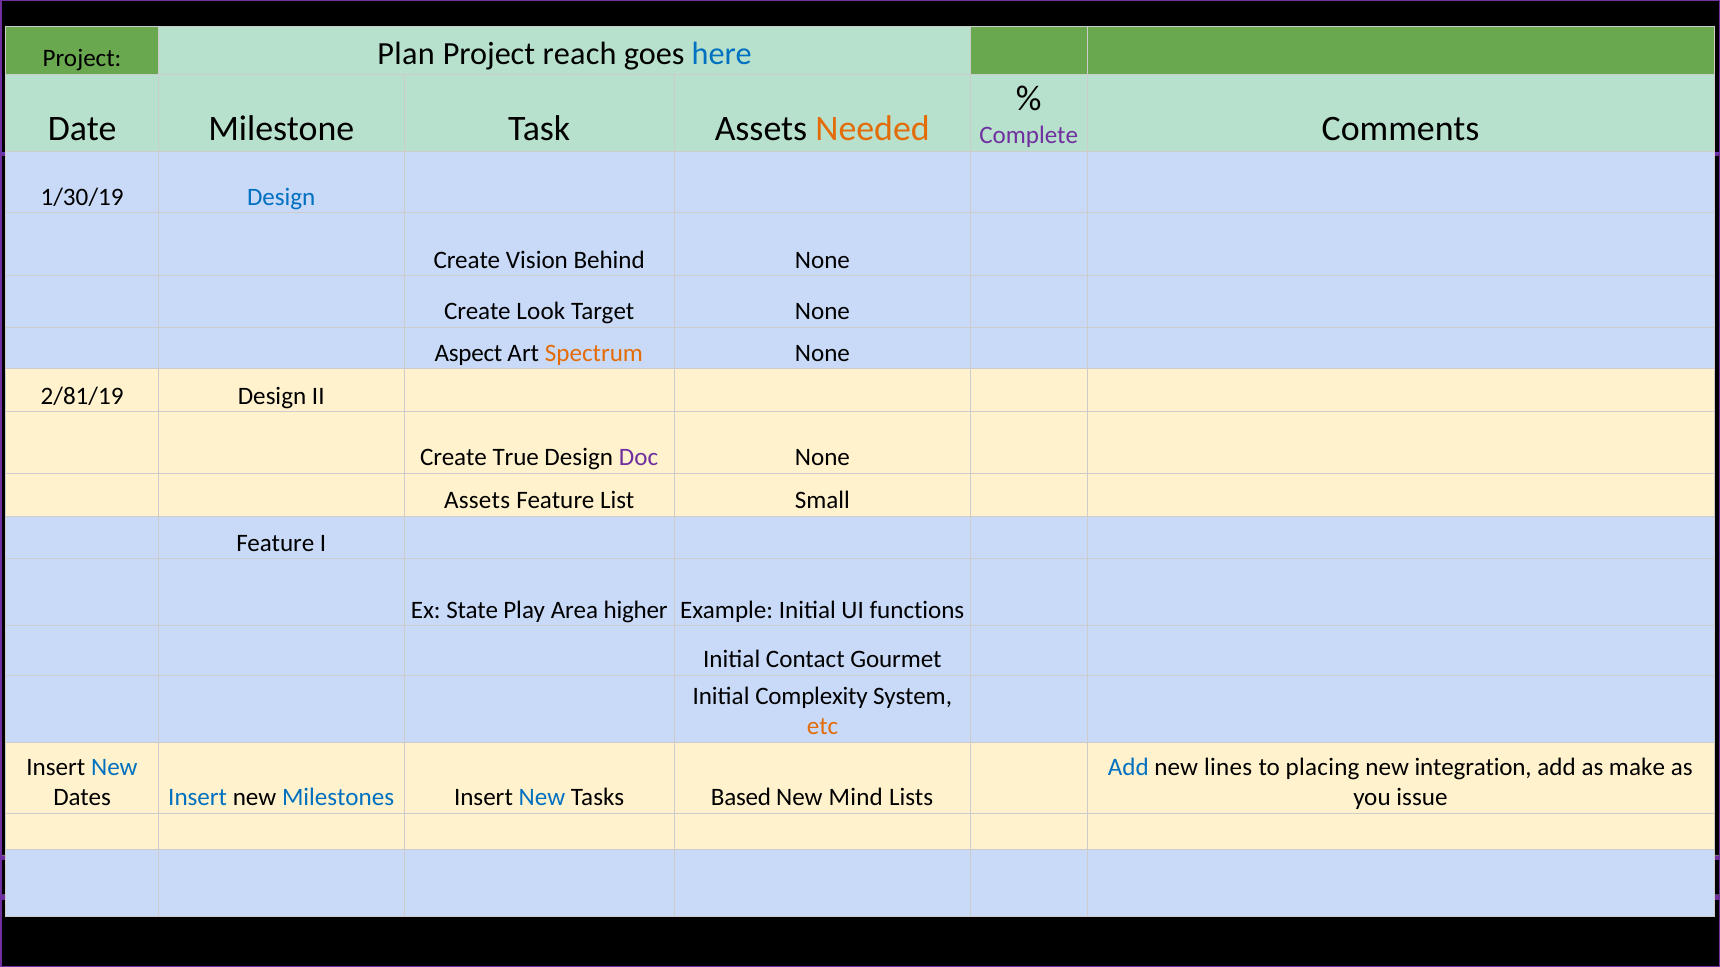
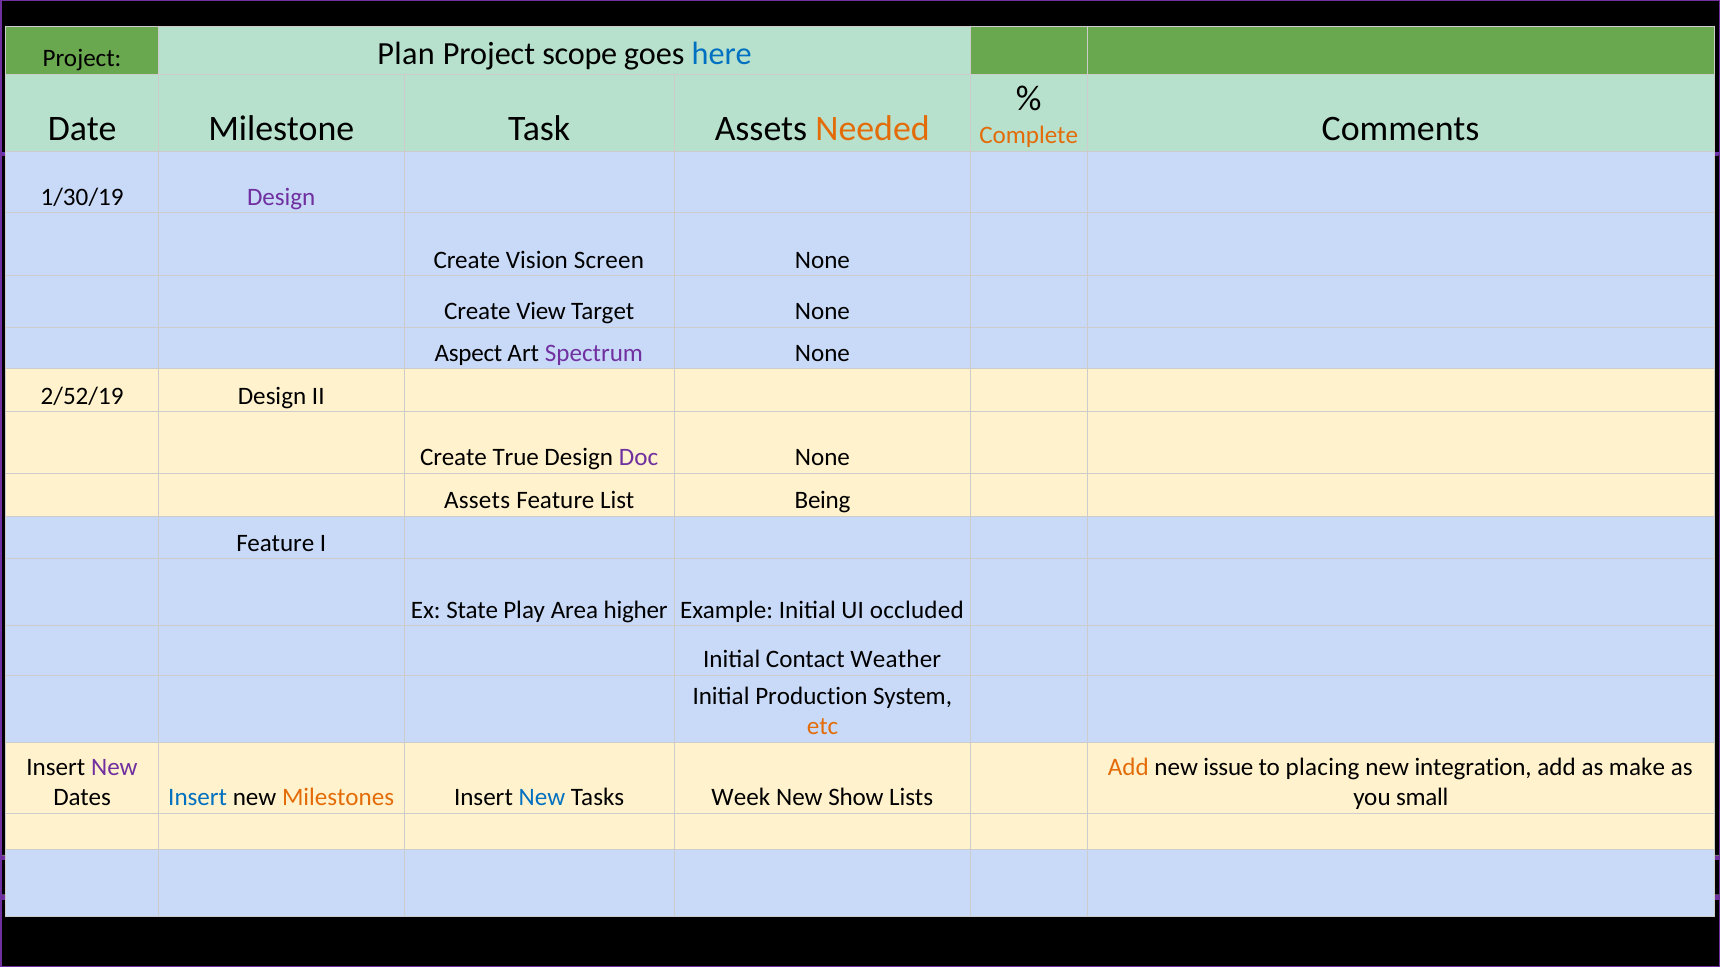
reach: reach -> scope (580, 54)
Complete colour: purple -> orange (1029, 135)
Design colour: blue -> purple (281, 197)
Behind: Behind -> Screen (609, 260)
Look: Look -> View (541, 312)
Spectrum colour: orange -> purple (594, 353)
2/81/19: 2/81/19 -> 2/52/19 (82, 396)
Small: Small -> Being (823, 501)
functions: functions -> occluded (917, 610)
Gourmet: Gourmet -> Weather (896, 660)
Complexity: Complexity -> Production (811, 696)
New colour: blue -> purple (114, 767)
Add colour: blue -> orange (1128, 767)
lines: lines -> issue (1228, 767)
Milestones colour: blue -> orange (338, 798)
Based: Based -> Week (741, 798)
Mind: Mind -> Show (856, 798)
issue: issue -> small (1422, 798)
